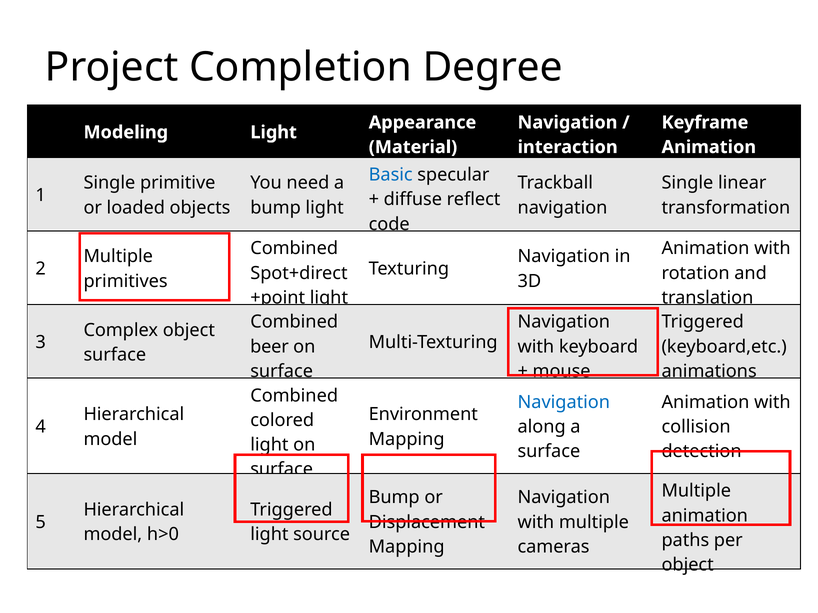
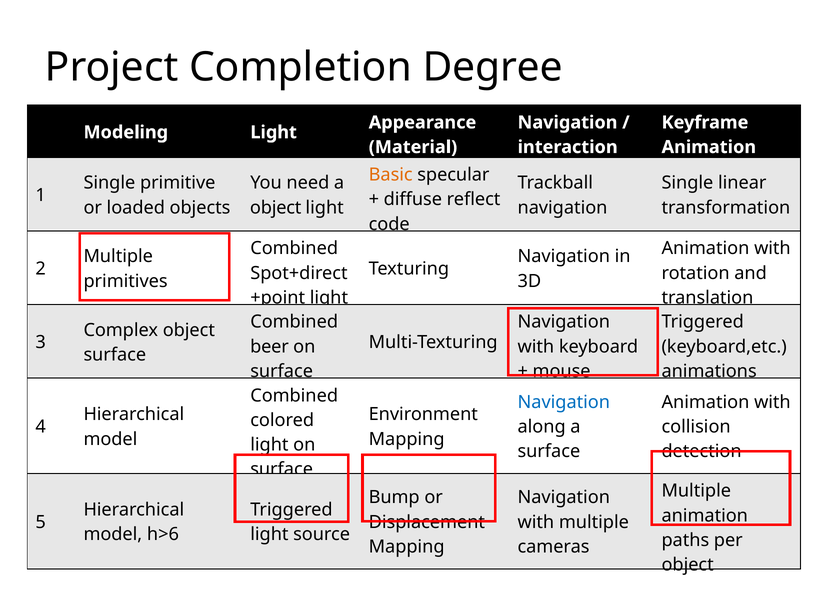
Basic colour: blue -> orange (391, 175)
bump: bump -> object (276, 208)
h>0: h>0 -> h>6 (163, 535)
